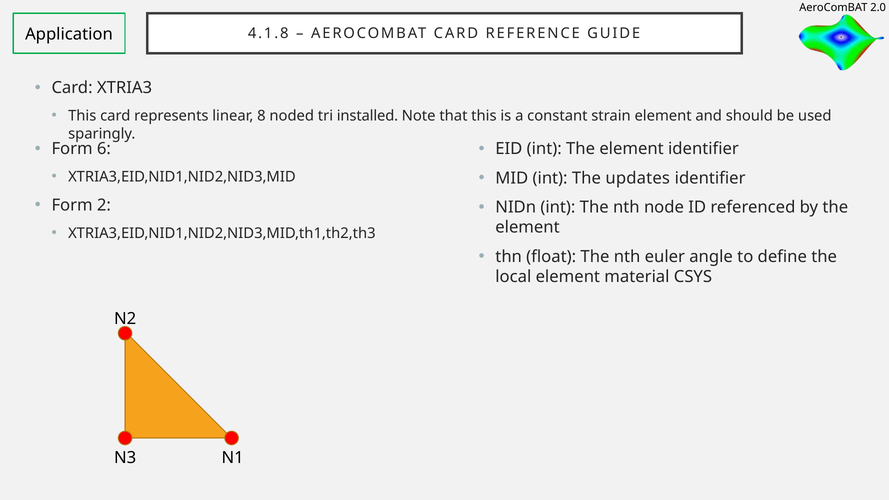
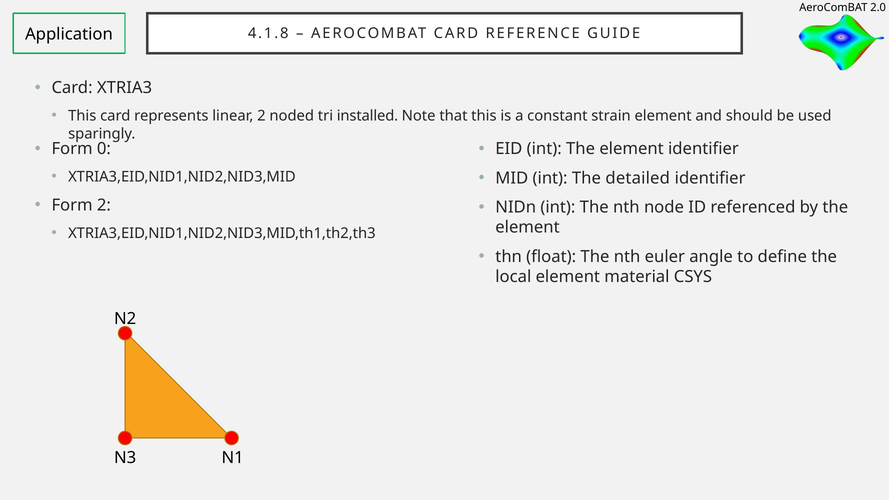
linear 8: 8 -> 2 (261, 116)
6: 6 -> 0 (104, 149)
updates: updates -> detailed (638, 178)
